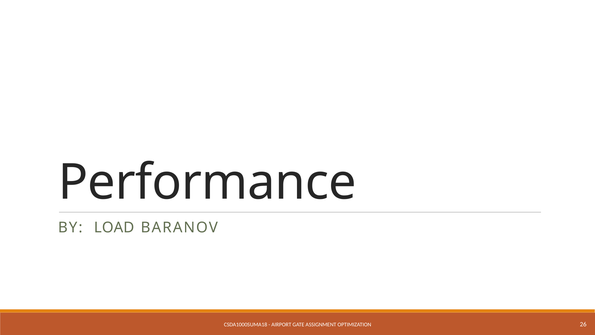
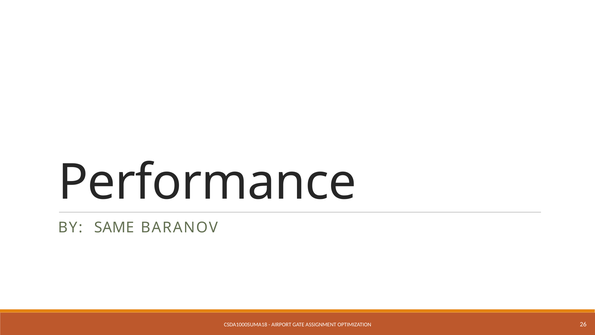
LOAD: LOAD -> SAME (114, 228)
